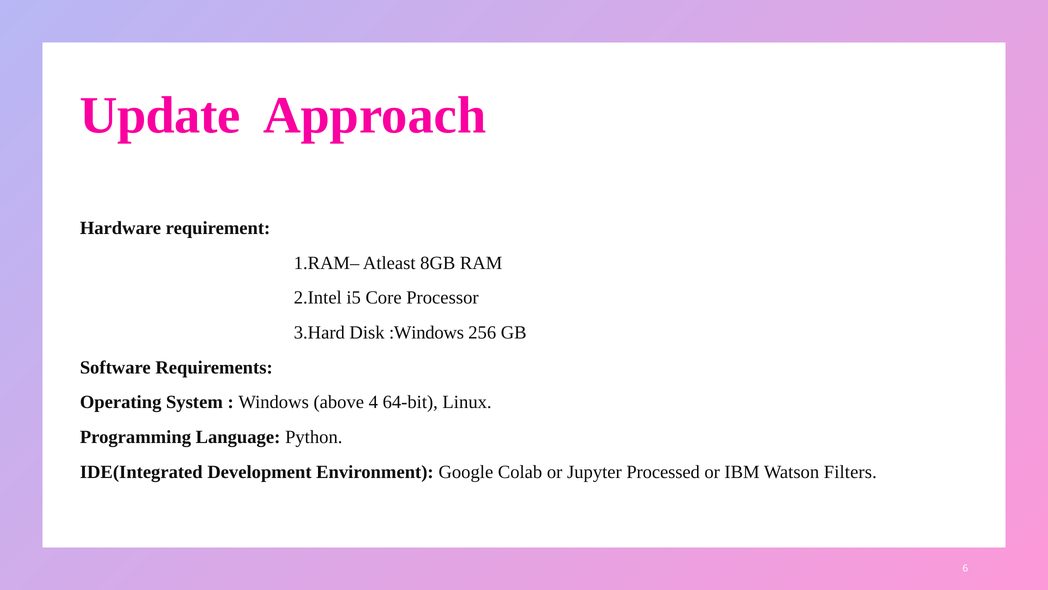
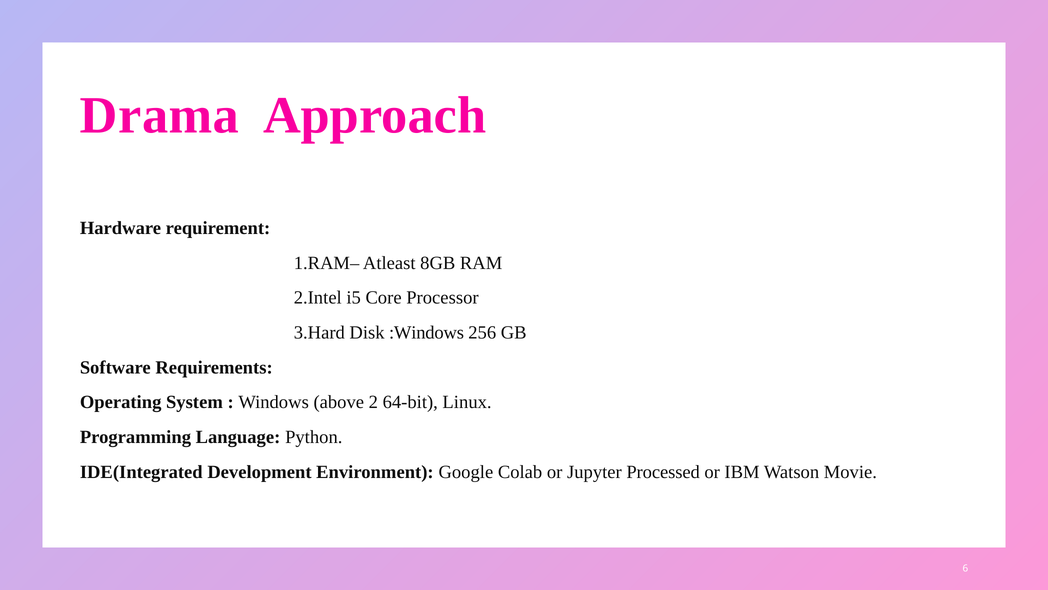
Update: Update -> Drama (160, 115)
4: 4 -> 2 (373, 402)
Filters: Filters -> Movie (850, 471)
